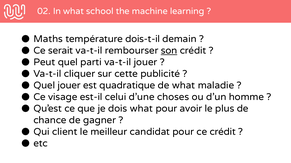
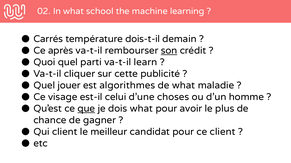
Maths: Maths -> Carrés (48, 39)
serait: serait -> après (61, 51)
Peut: Peut -> Quoi (44, 62)
va-t-il jouer: jouer -> learn (145, 62)
quadratique: quadratique -> algorithmes (127, 86)
que underline: none -> present (86, 109)
ce crédit: crédit -> client (223, 132)
